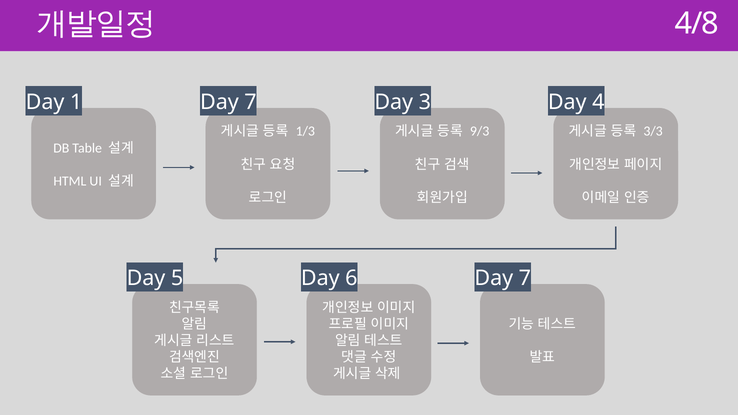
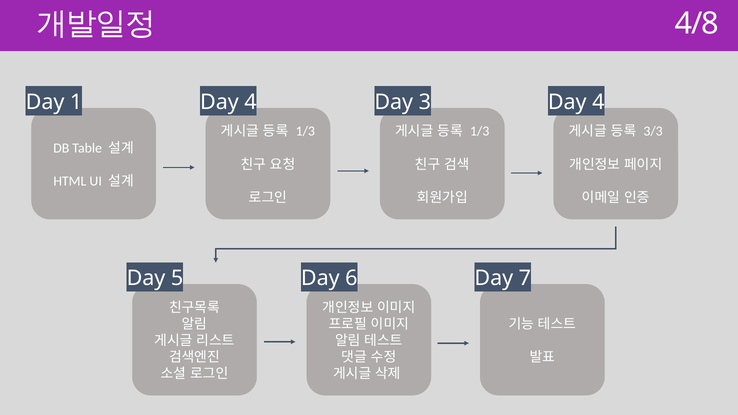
7: 7 -> 4 (250, 102)
9/3: 9/3 -> 1/3 (480, 131)
